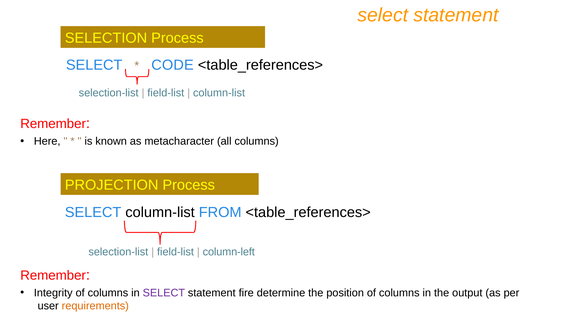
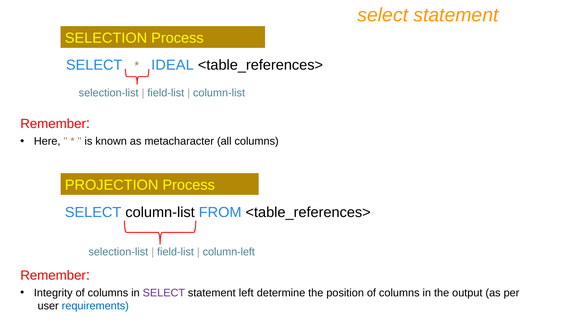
CODE: CODE -> IDEAL (173, 65)
fire: fire -> left (246, 293)
requirements colour: orange -> blue (95, 306)
